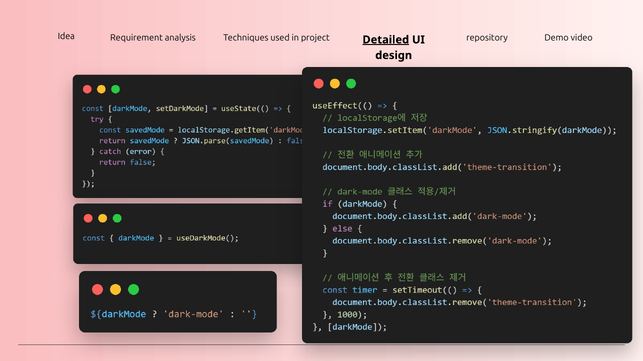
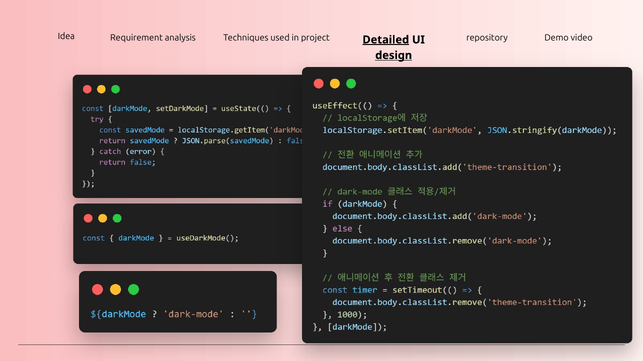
design underline: none -> present (394, 55)
